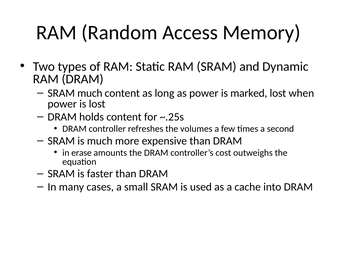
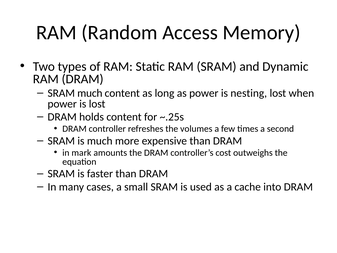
marked: marked -> nesting (249, 93)
erase: erase -> mark (81, 153)
